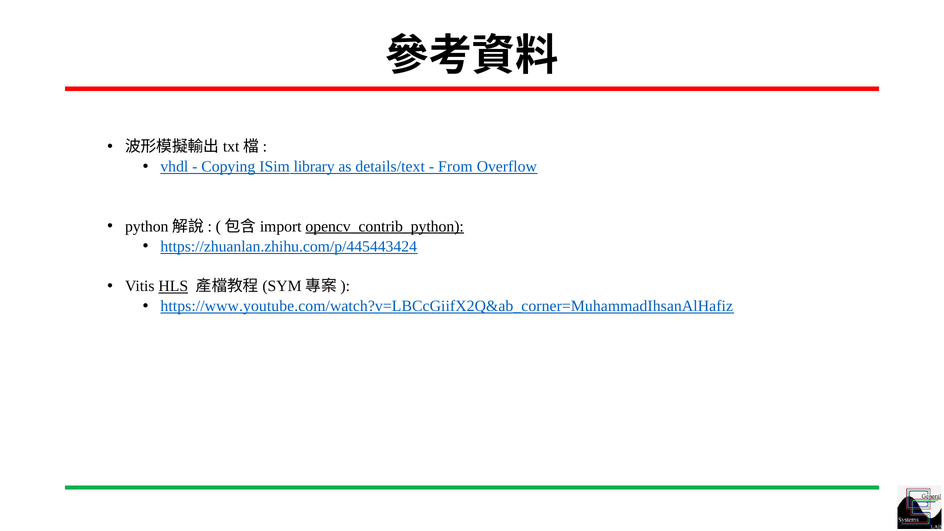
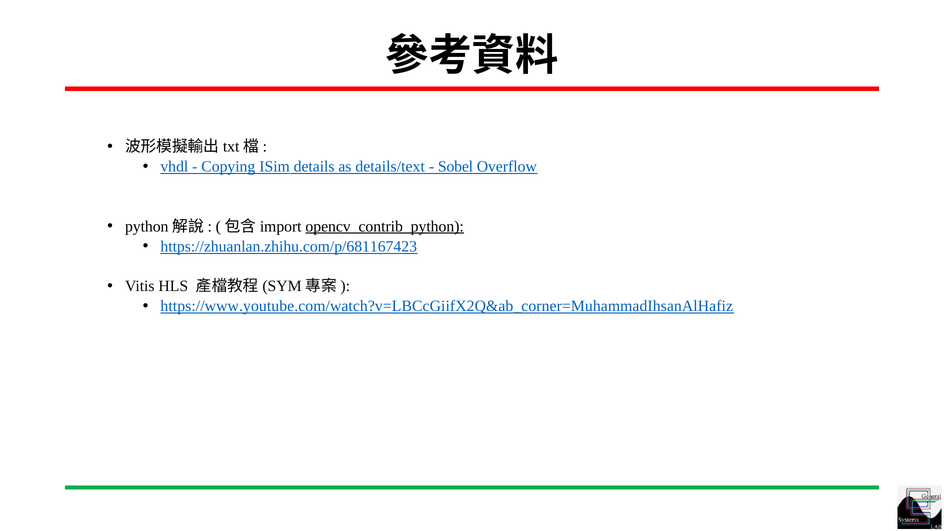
library: library -> details (314, 167)
From: From -> Sobel (456, 167)
https://zhuanlan.zhihu.com/p/445443424: https://zhuanlan.zhihu.com/p/445443424 -> https://zhuanlan.zhihu.com/p/681167423 (289, 246)
HLS underline: present -> none (173, 286)
